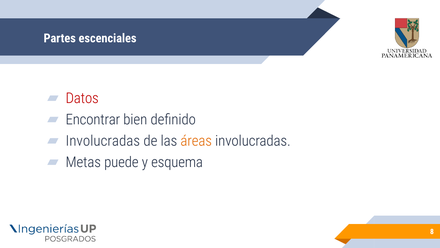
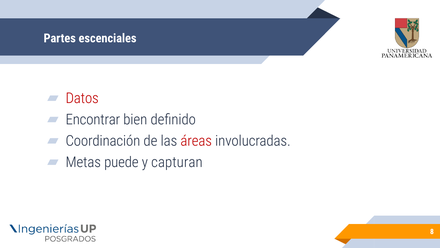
Involucradas: Involucradas -> Coordinación (103, 141)
áreas colour: orange -> red (196, 141)
esquema: esquema -> capturan (177, 162)
